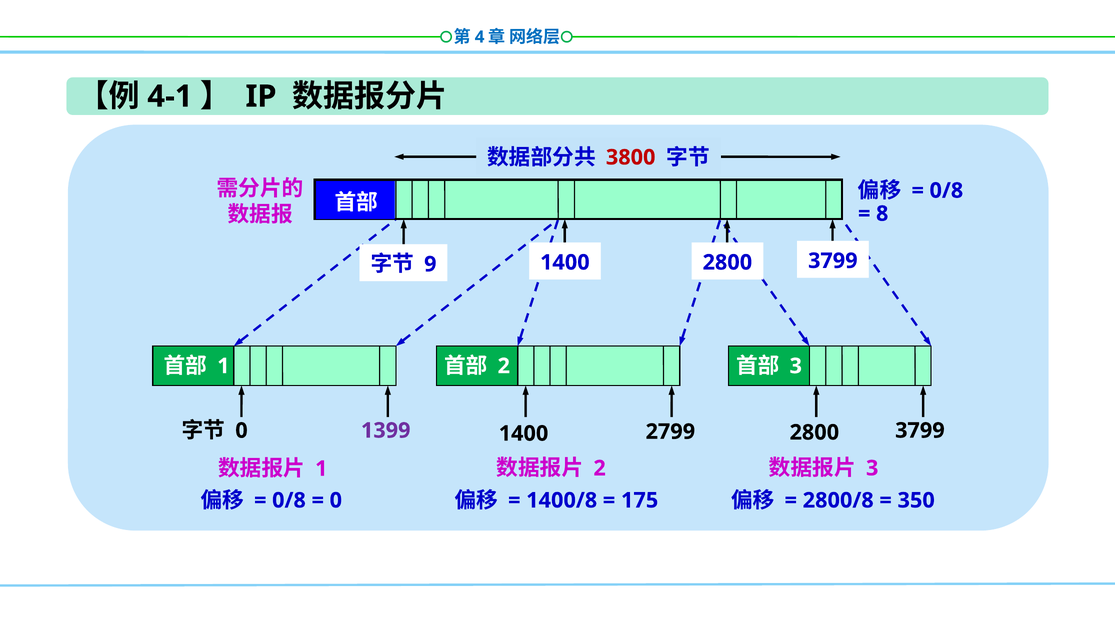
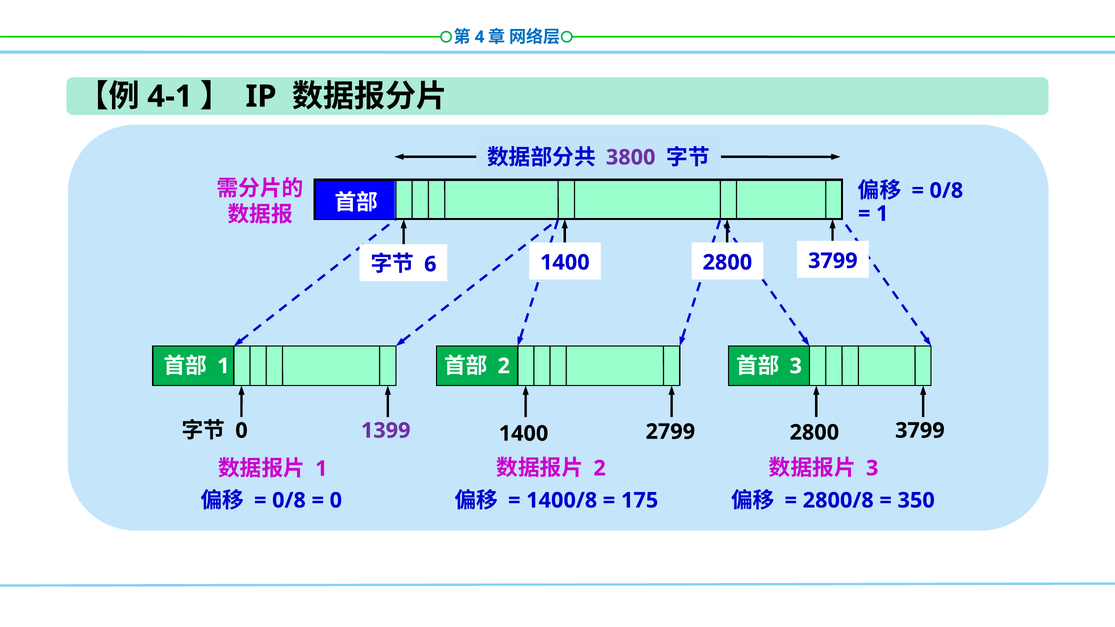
3800 colour: red -> purple (631, 157)
8: 8 -> 1 (882, 214)
9: 9 -> 6 (430, 264)
